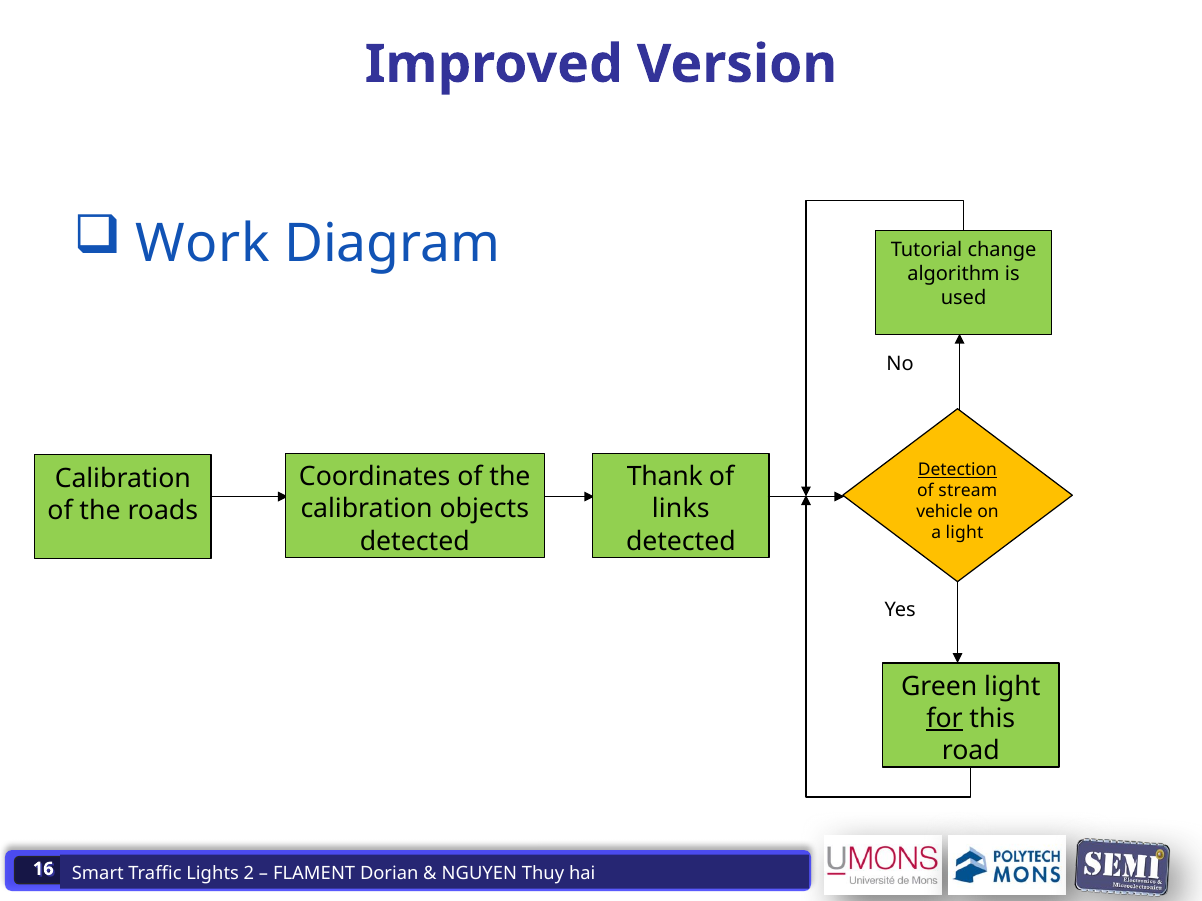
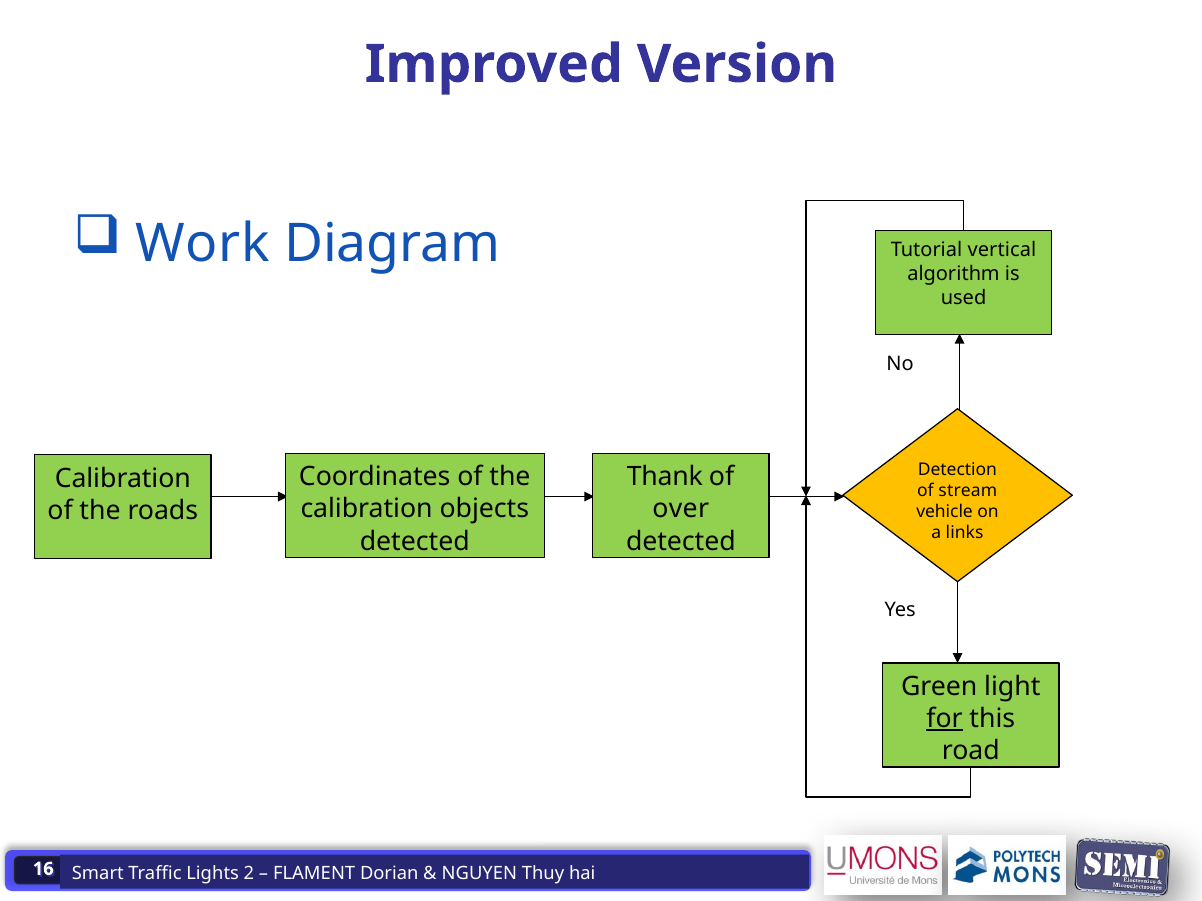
change: change -> vertical (1002, 250)
Detection underline: present -> none (957, 470)
links: links -> over (681, 509)
a light: light -> links (965, 533)
